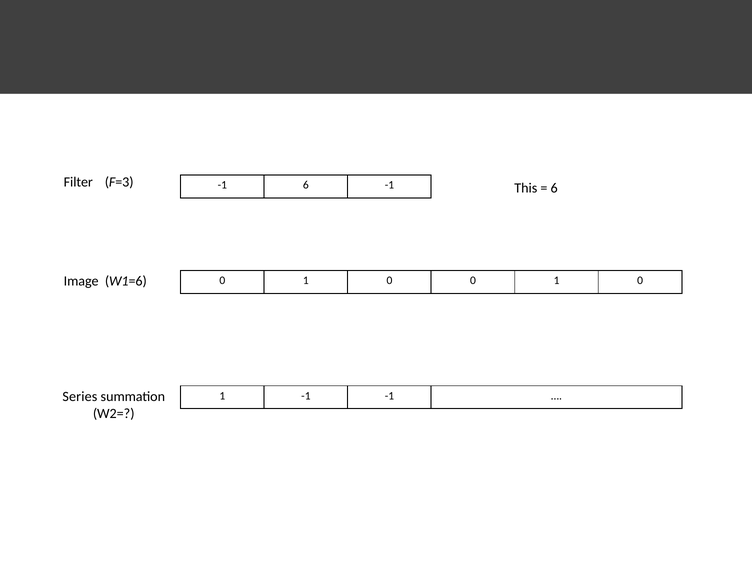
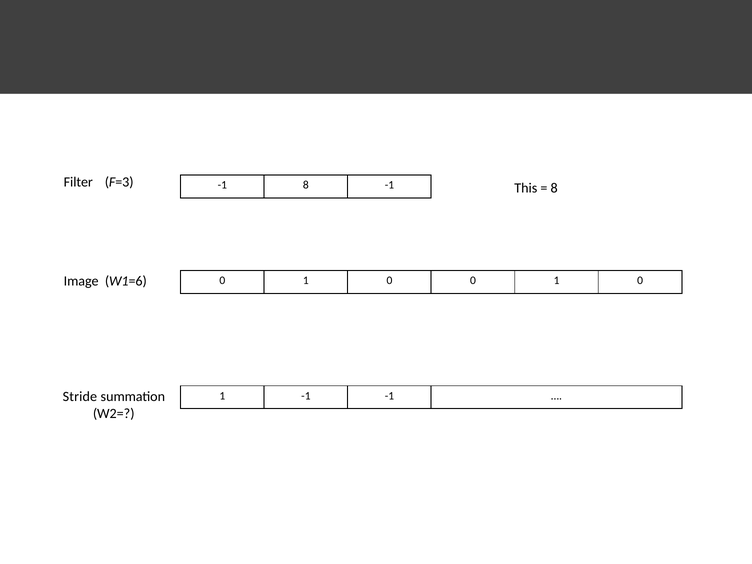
-1 6: 6 -> 8 (306, 185)
6: 6 -> 8 (554, 188)
Series: Series -> Stride (80, 397)
